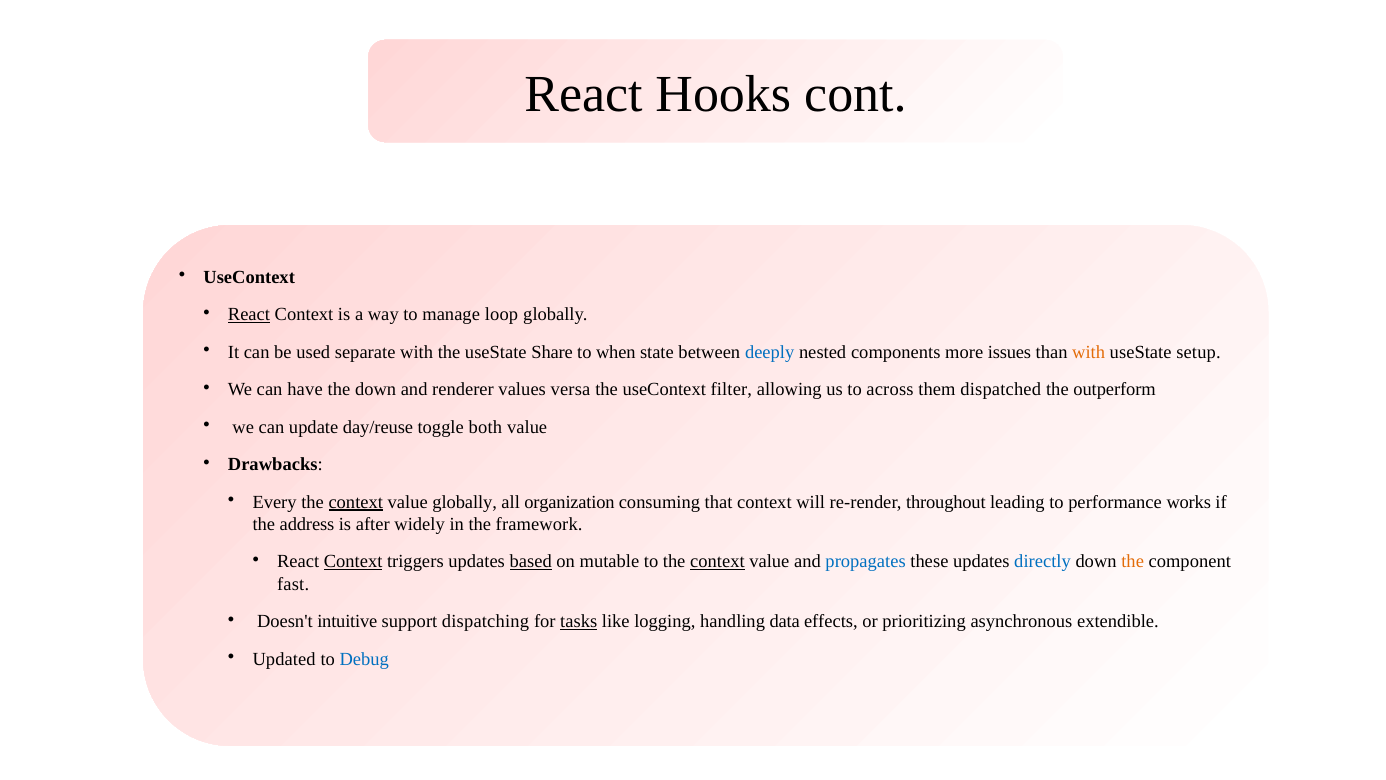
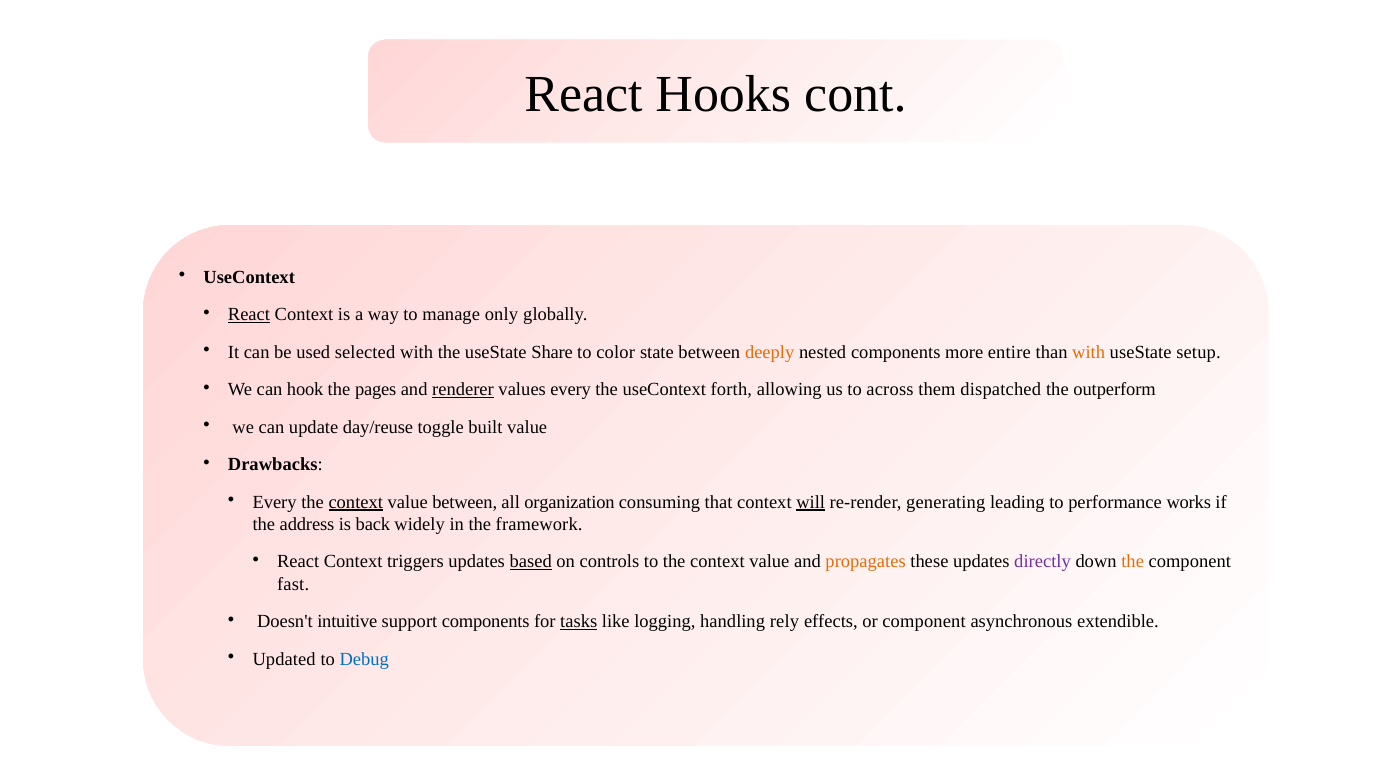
loop: loop -> only (501, 314)
separate: separate -> selected (365, 352)
when: when -> color (616, 352)
deeply colour: blue -> orange (770, 352)
issues: issues -> entire (1009, 352)
have: have -> hook (305, 389)
the down: down -> pages (376, 389)
renderer underline: none -> present (463, 389)
values versa: versa -> every (571, 389)
filter: filter -> forth (731, 389)
both: both -> built (485, 427)
value globally: globally -> between (465, 502)
will underline: none -> present (811, 502)
throughout: throughout -> generating (946, 502)
after: after -> back (373, 524)
Context underline: present -> none (353, 562)
mutable: mutable -> controls (609, 562)
context underline: present -> none (717, 562)
propagates colour: blue -> orange (866, 562)
directly colour: blue -> purple (1043, 562)
support dispatching: dispatching -> components (486, 621)
data: data -> rely (784, 621)
or prioritizing: prioritizing -> component (924, 621)
